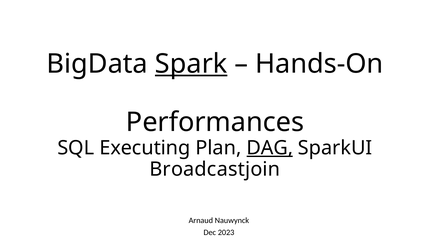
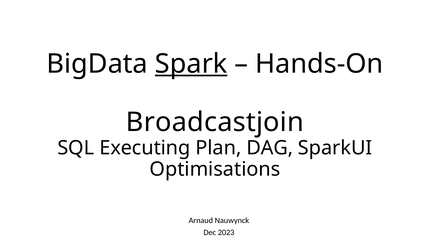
Performances: Performances -> Broadcastjoin (215, 122)
DAG underline: present -> none (270, 148)
Broadcastjoin: Broadcastjoin -> Optimisations (215, 169)
